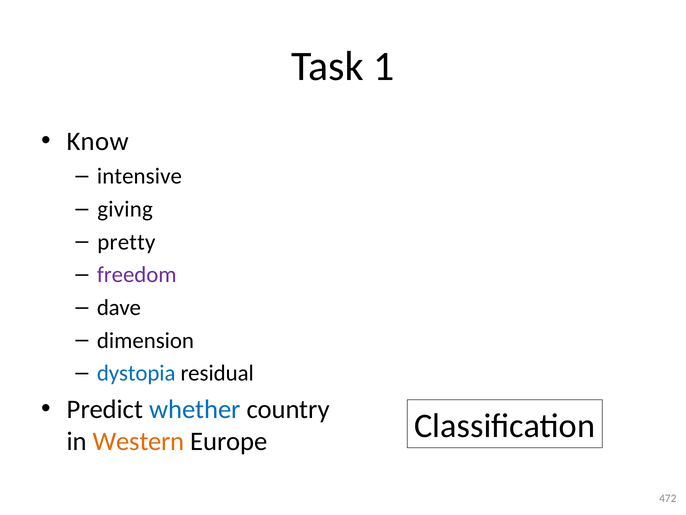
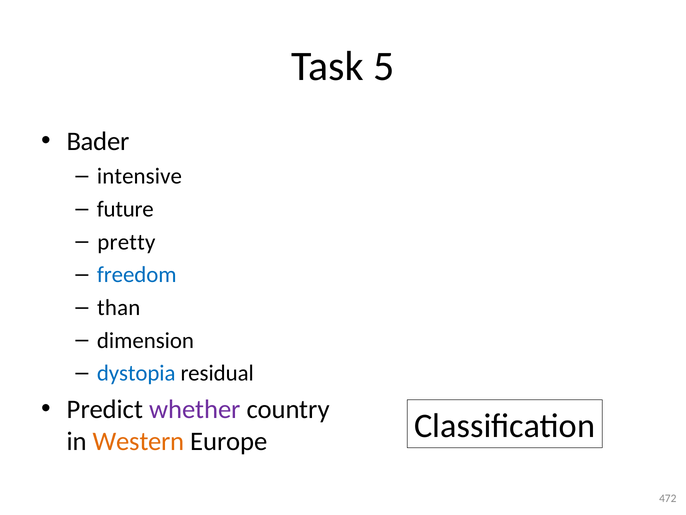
1: 1 -> 5 (384, 66)
Know: Know -> Bader (98, 141)
giving: giving -> future (125, 209)
freedom colour: purple -> blue (137, 275)
dave: dave -> than (119, 307)
whether colour: blue -> purple (195, 409)
